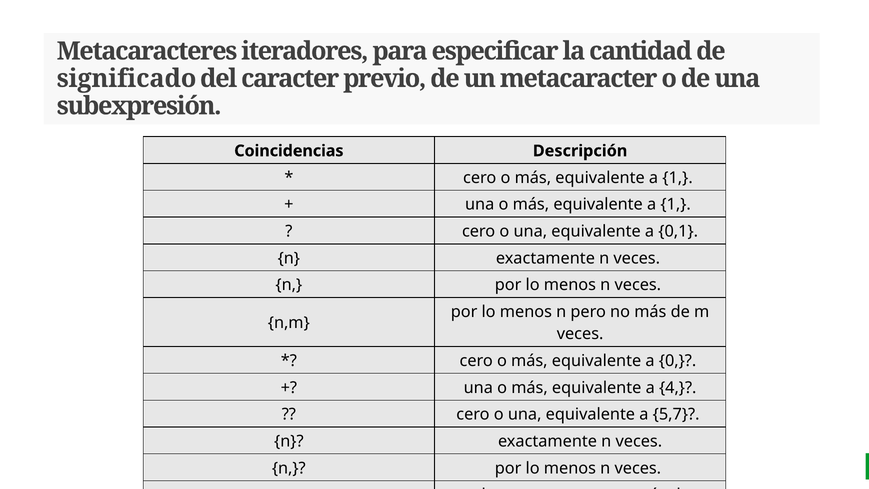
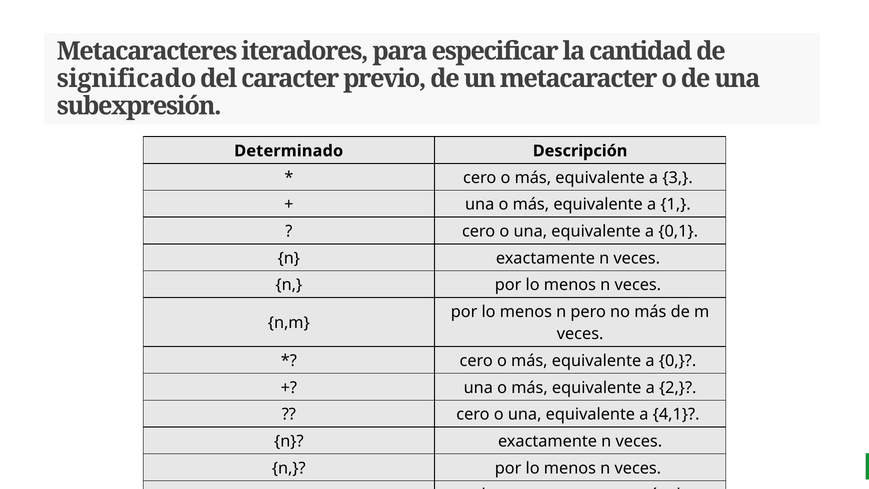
Coincidencias: Coincidencias -> Determinado (289, 151)
1: 1 -> 3 (678, 178)
4: 4 -> 2 (678, 388)
5,7: 5,7 -> 4,1 (676, 414)
